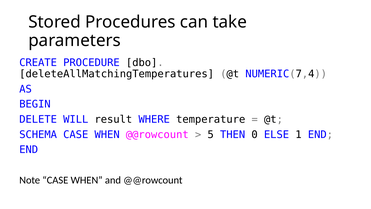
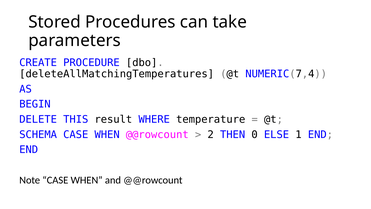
WILL: WILL -> THIS (76, 119)
5: 5 -> 2 (211, 134)
